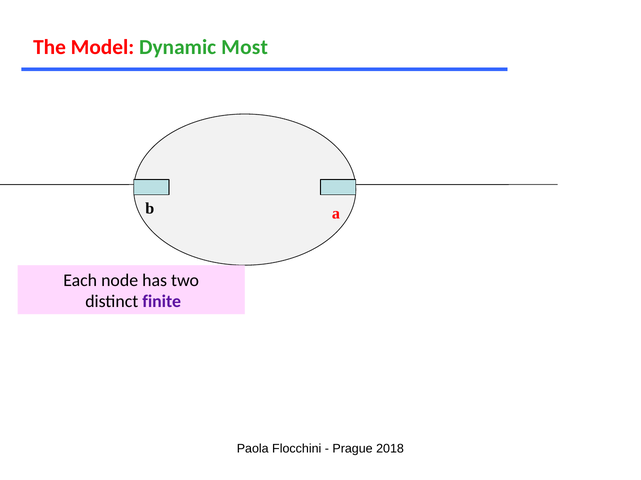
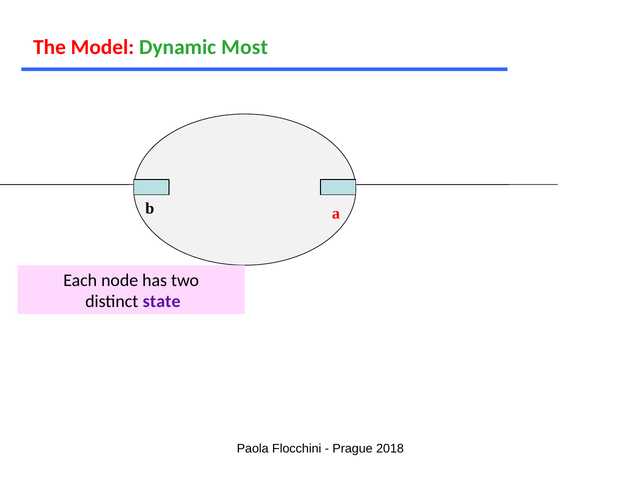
finite: finite -> state (162, 302)
